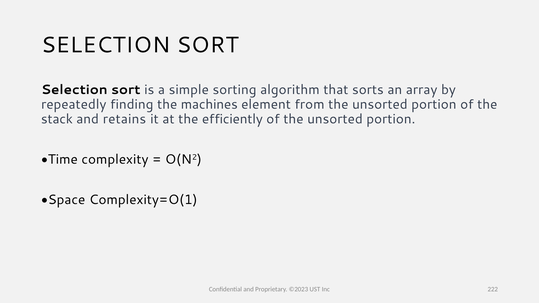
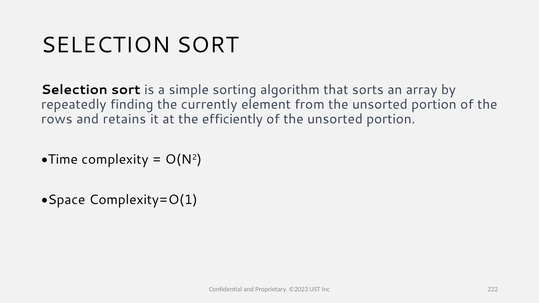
machines: machines -> currently (209, 104)
stack: stack -> rows (57, 119)
